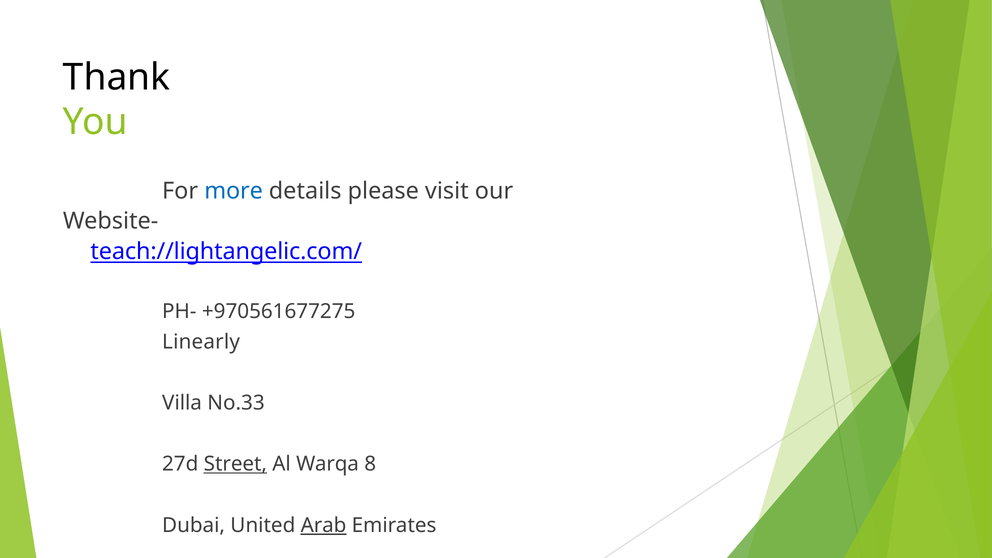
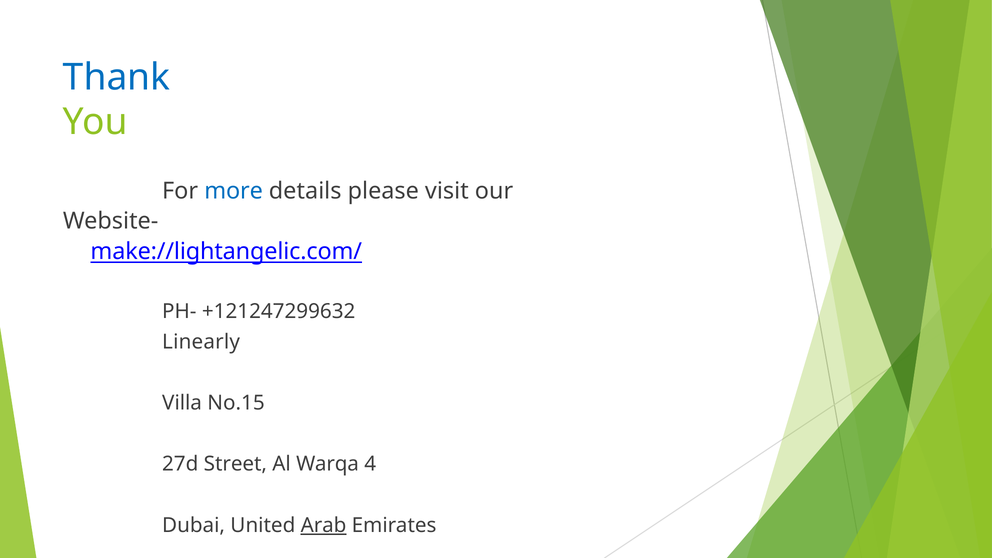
Thank colour: black -> blue (117, 77)
teach://lightangelic.com/: teach://lightangelic.com/ -> make://lightangelic.com/ (226, 252)
+970561677275: +970561677275 -> +121247299632 (279, 311)
No.33: No.33 -> No.15 (236, 403)
Street underline: present -> none (235, 464)
8: 8 -> 4 (370, 464)
